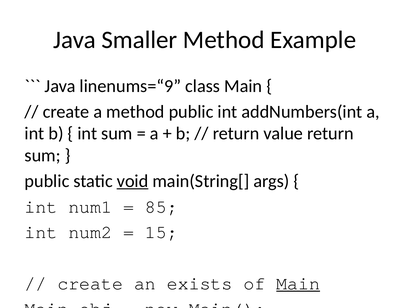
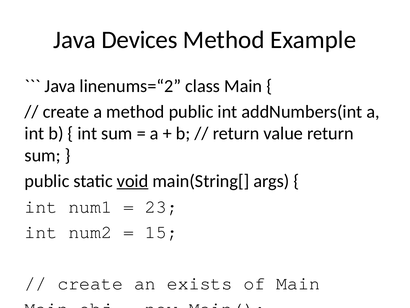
Smaller: Smaller -> Devices (139, 40)
linenums=“9: linenums=“9 -> linenums=“2 (130, 86)
85: 85 -> 23 (161, 206)
Main underline: present -> none (298, 283)
